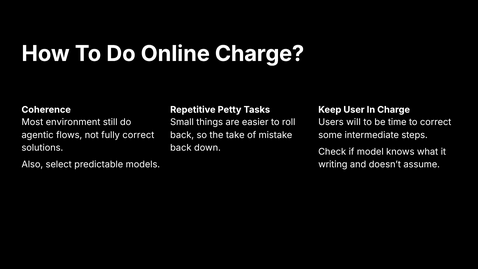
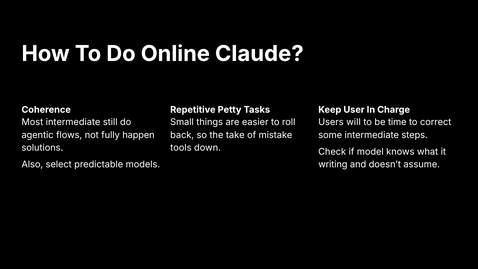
Online Charge: Charge -> Claude (259, 54)
Most environment: environment -> intermediate (73, 122)
fully correct: correct -> happen (138, 135)
back: back -> tools (181, 148)
